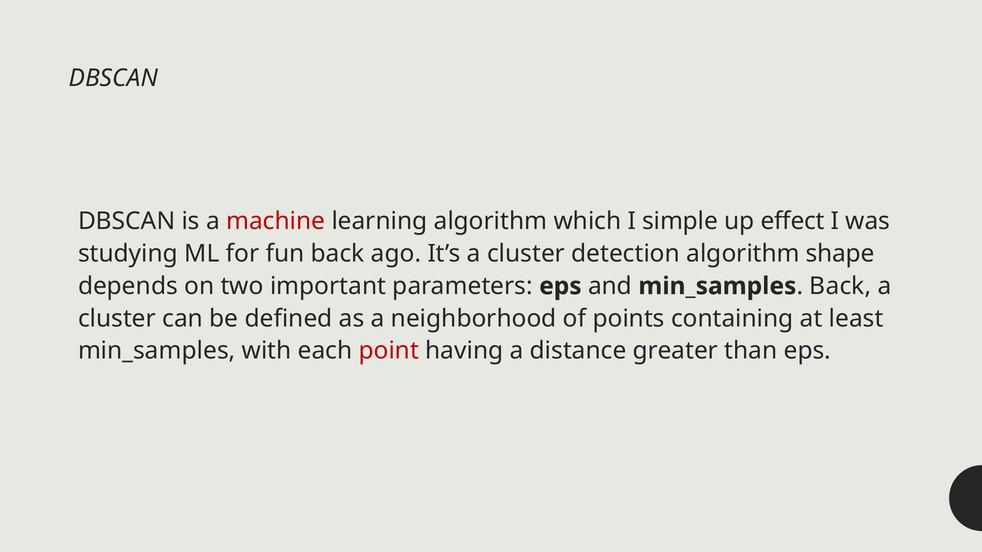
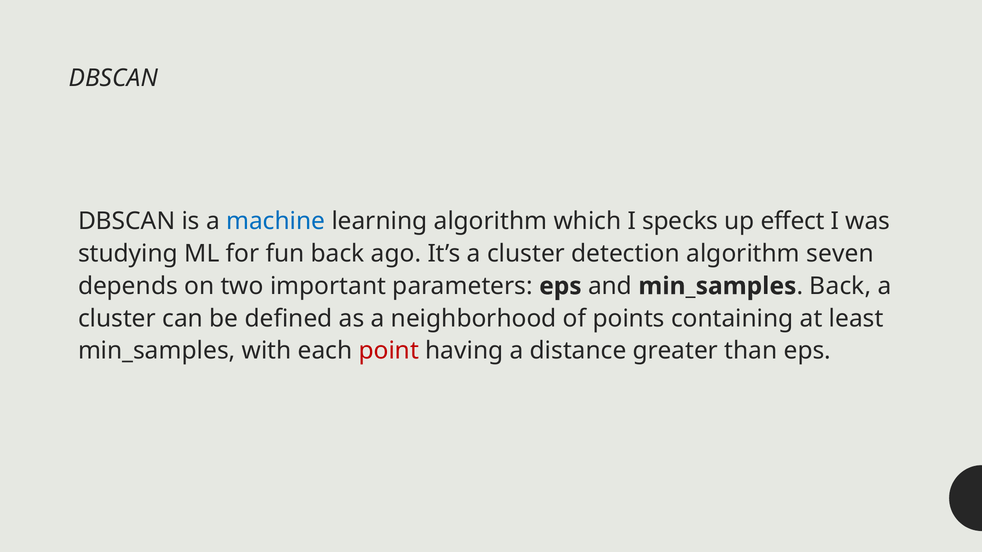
machine colour: red -> blue (276, 222)
simple: simple -> specks (680, 222)
shape: shape -> seven (840, 254)
